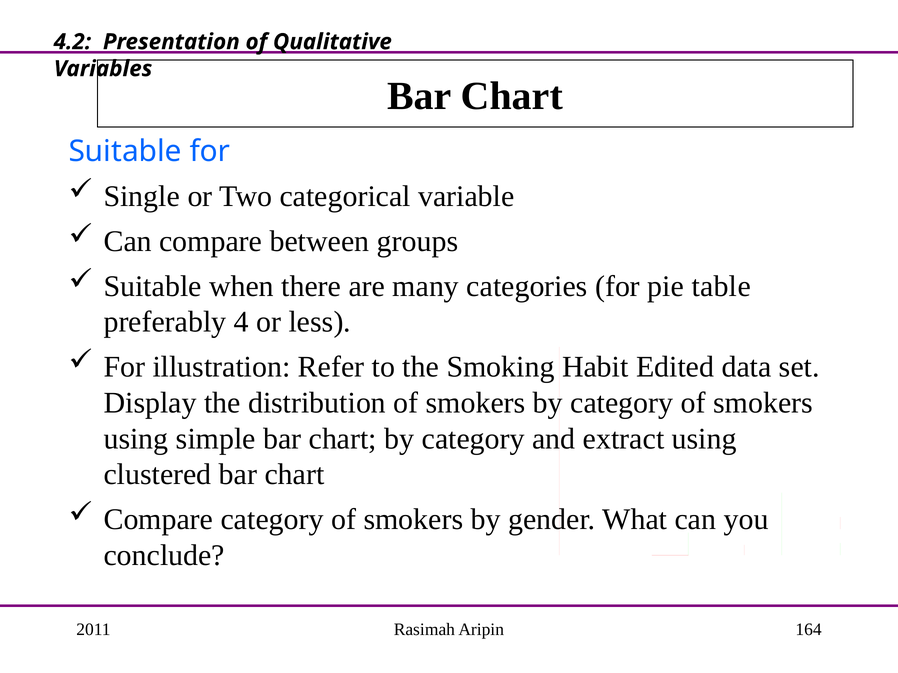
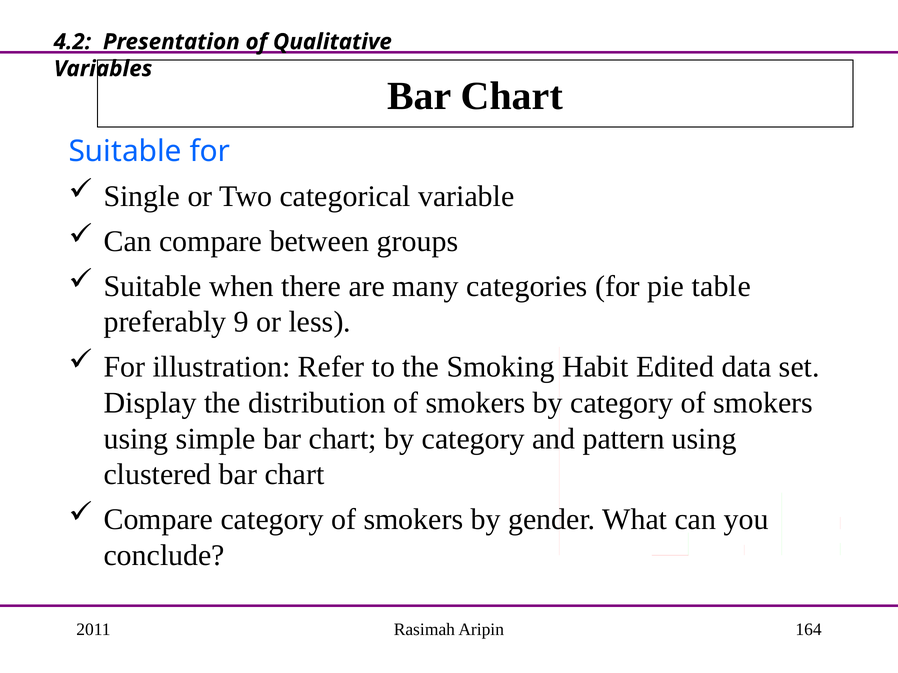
4: 4 -> 9 (241, 322)
extract: extract -> pattern (624, 439)
